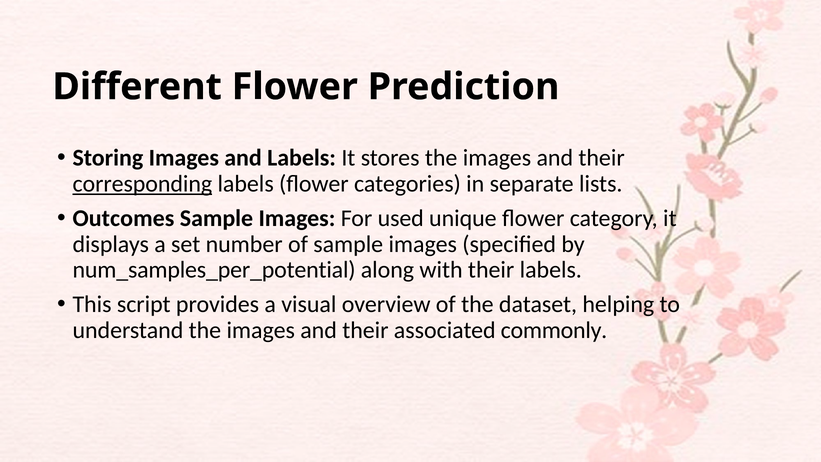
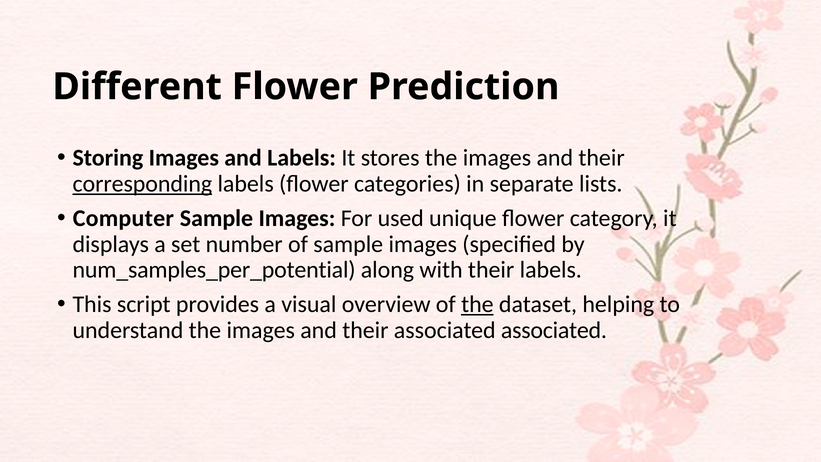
Outcomes: Outcomes -> Computer (123, 218)
the underline: none -> present (477, 304)
associated commonly: commonly -> associated (554, 330)
